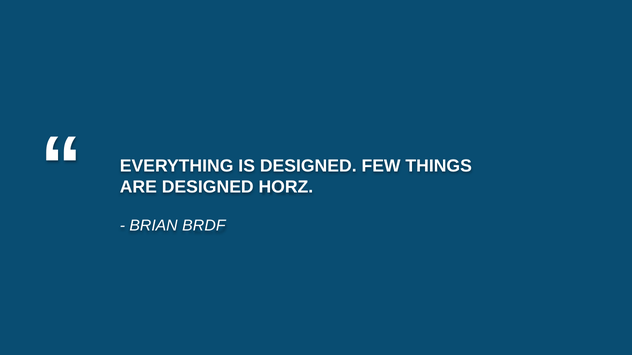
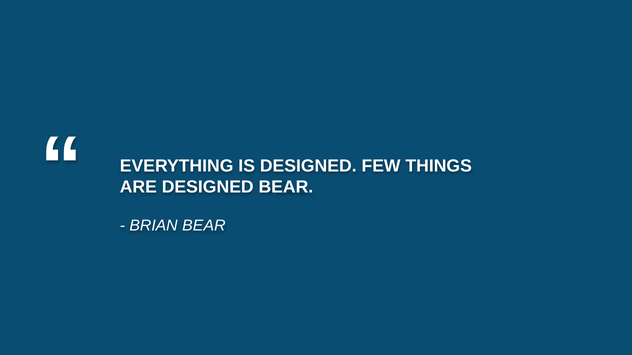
DESIGNED HORZ: HORZ -> BEAR (286, 187)
BRIAN BRDF: BRDF -> BEAR (204, 226)
